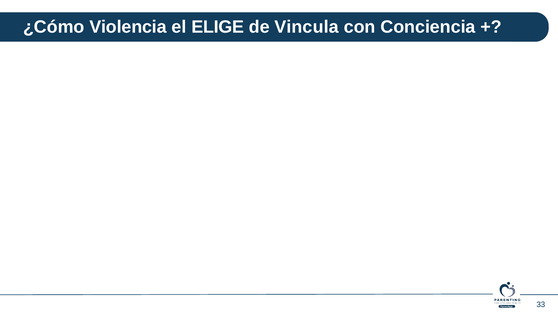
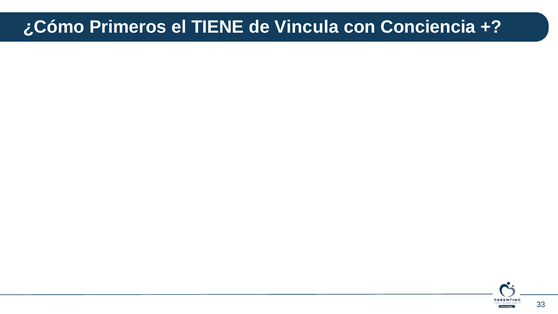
Violencia: Violencia -> Primeros (128, 27)
ELIGE: ELIGE -> TIENE (218, 27)
